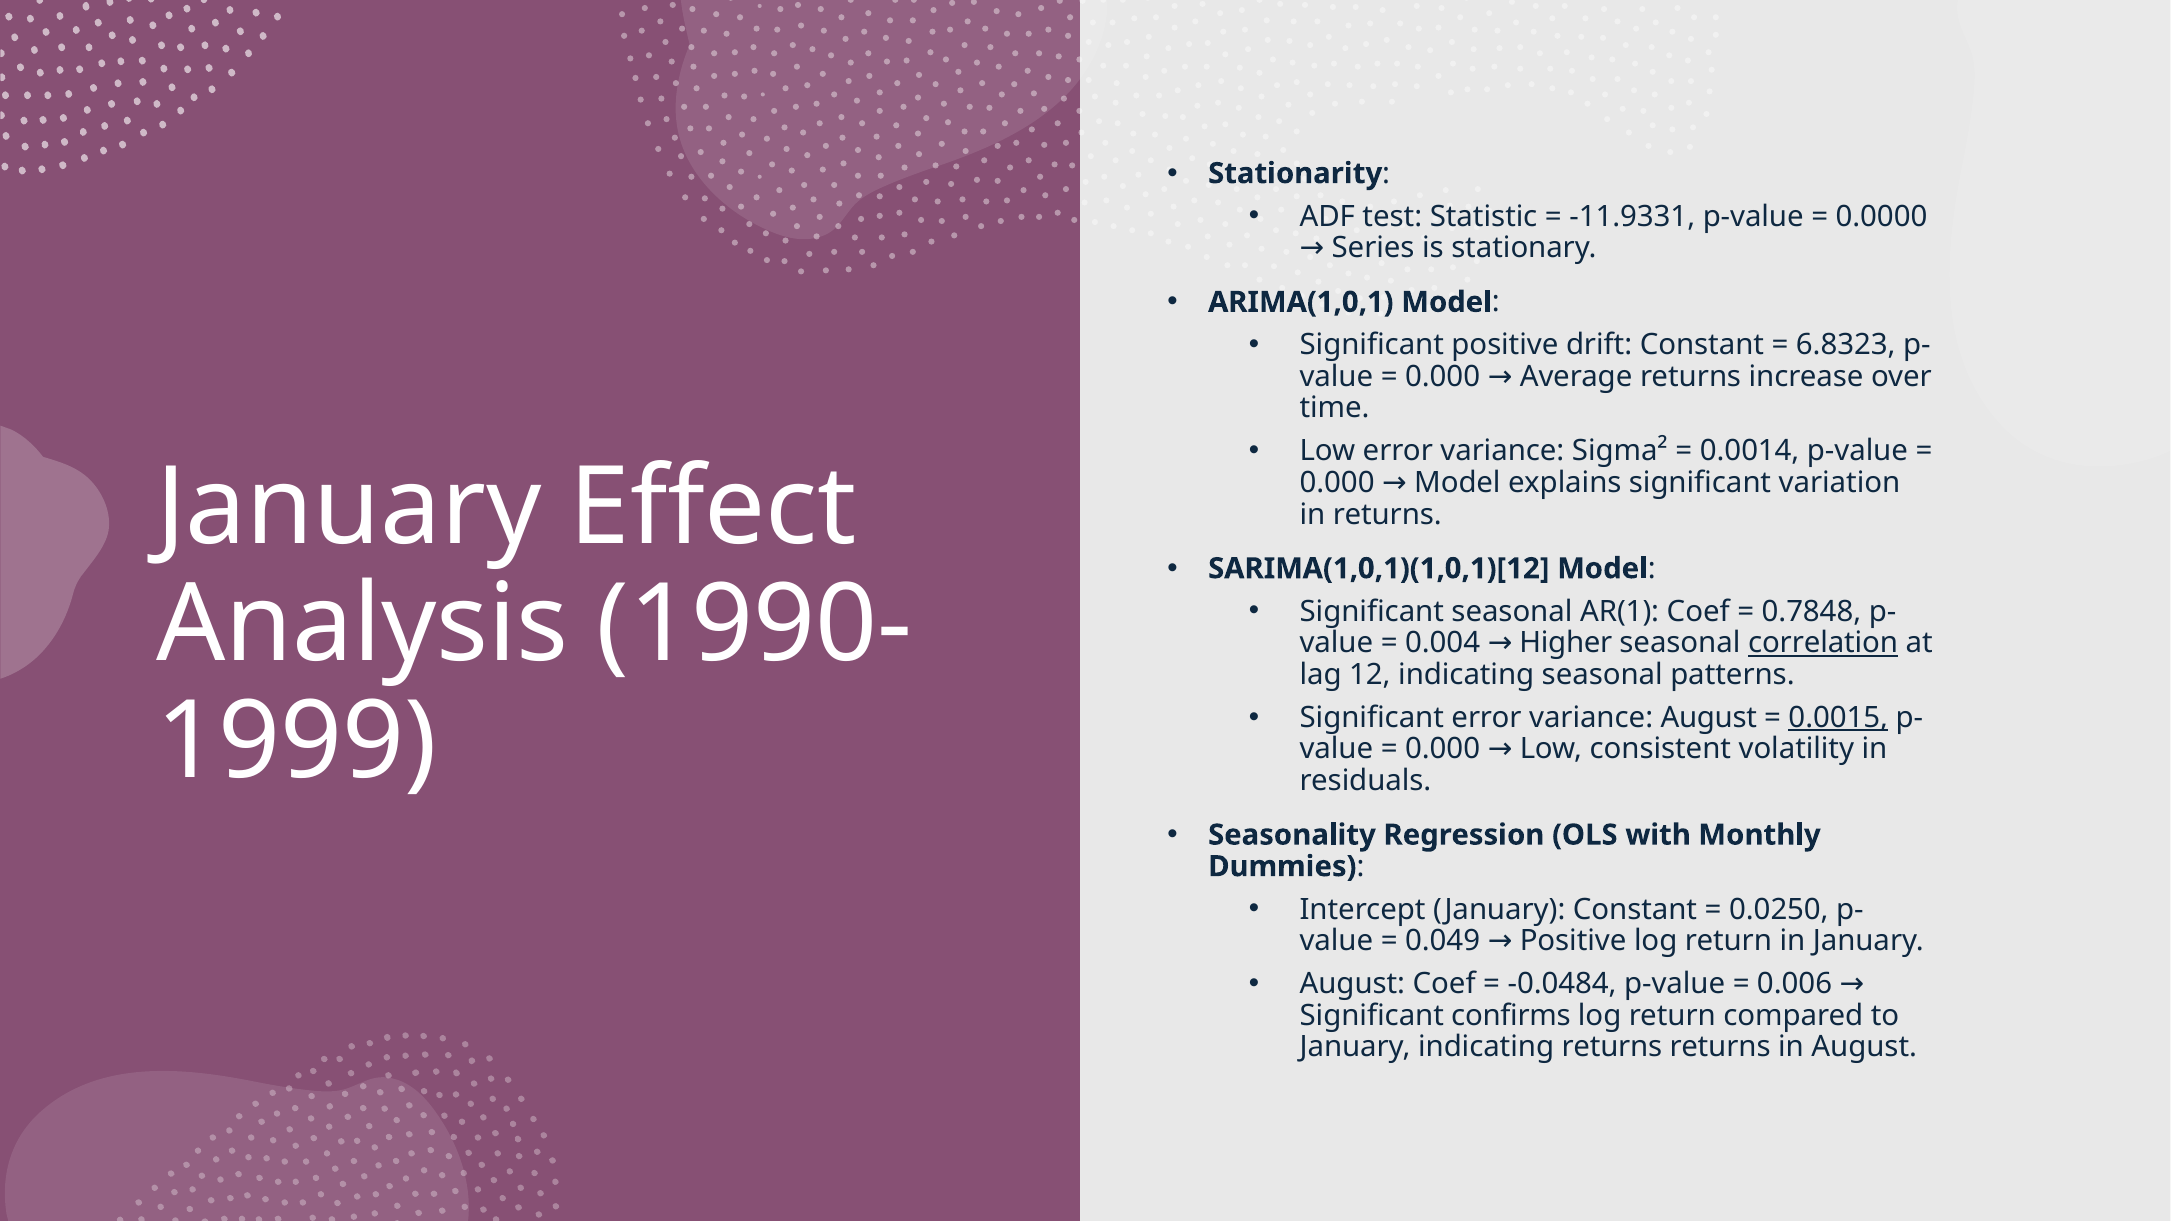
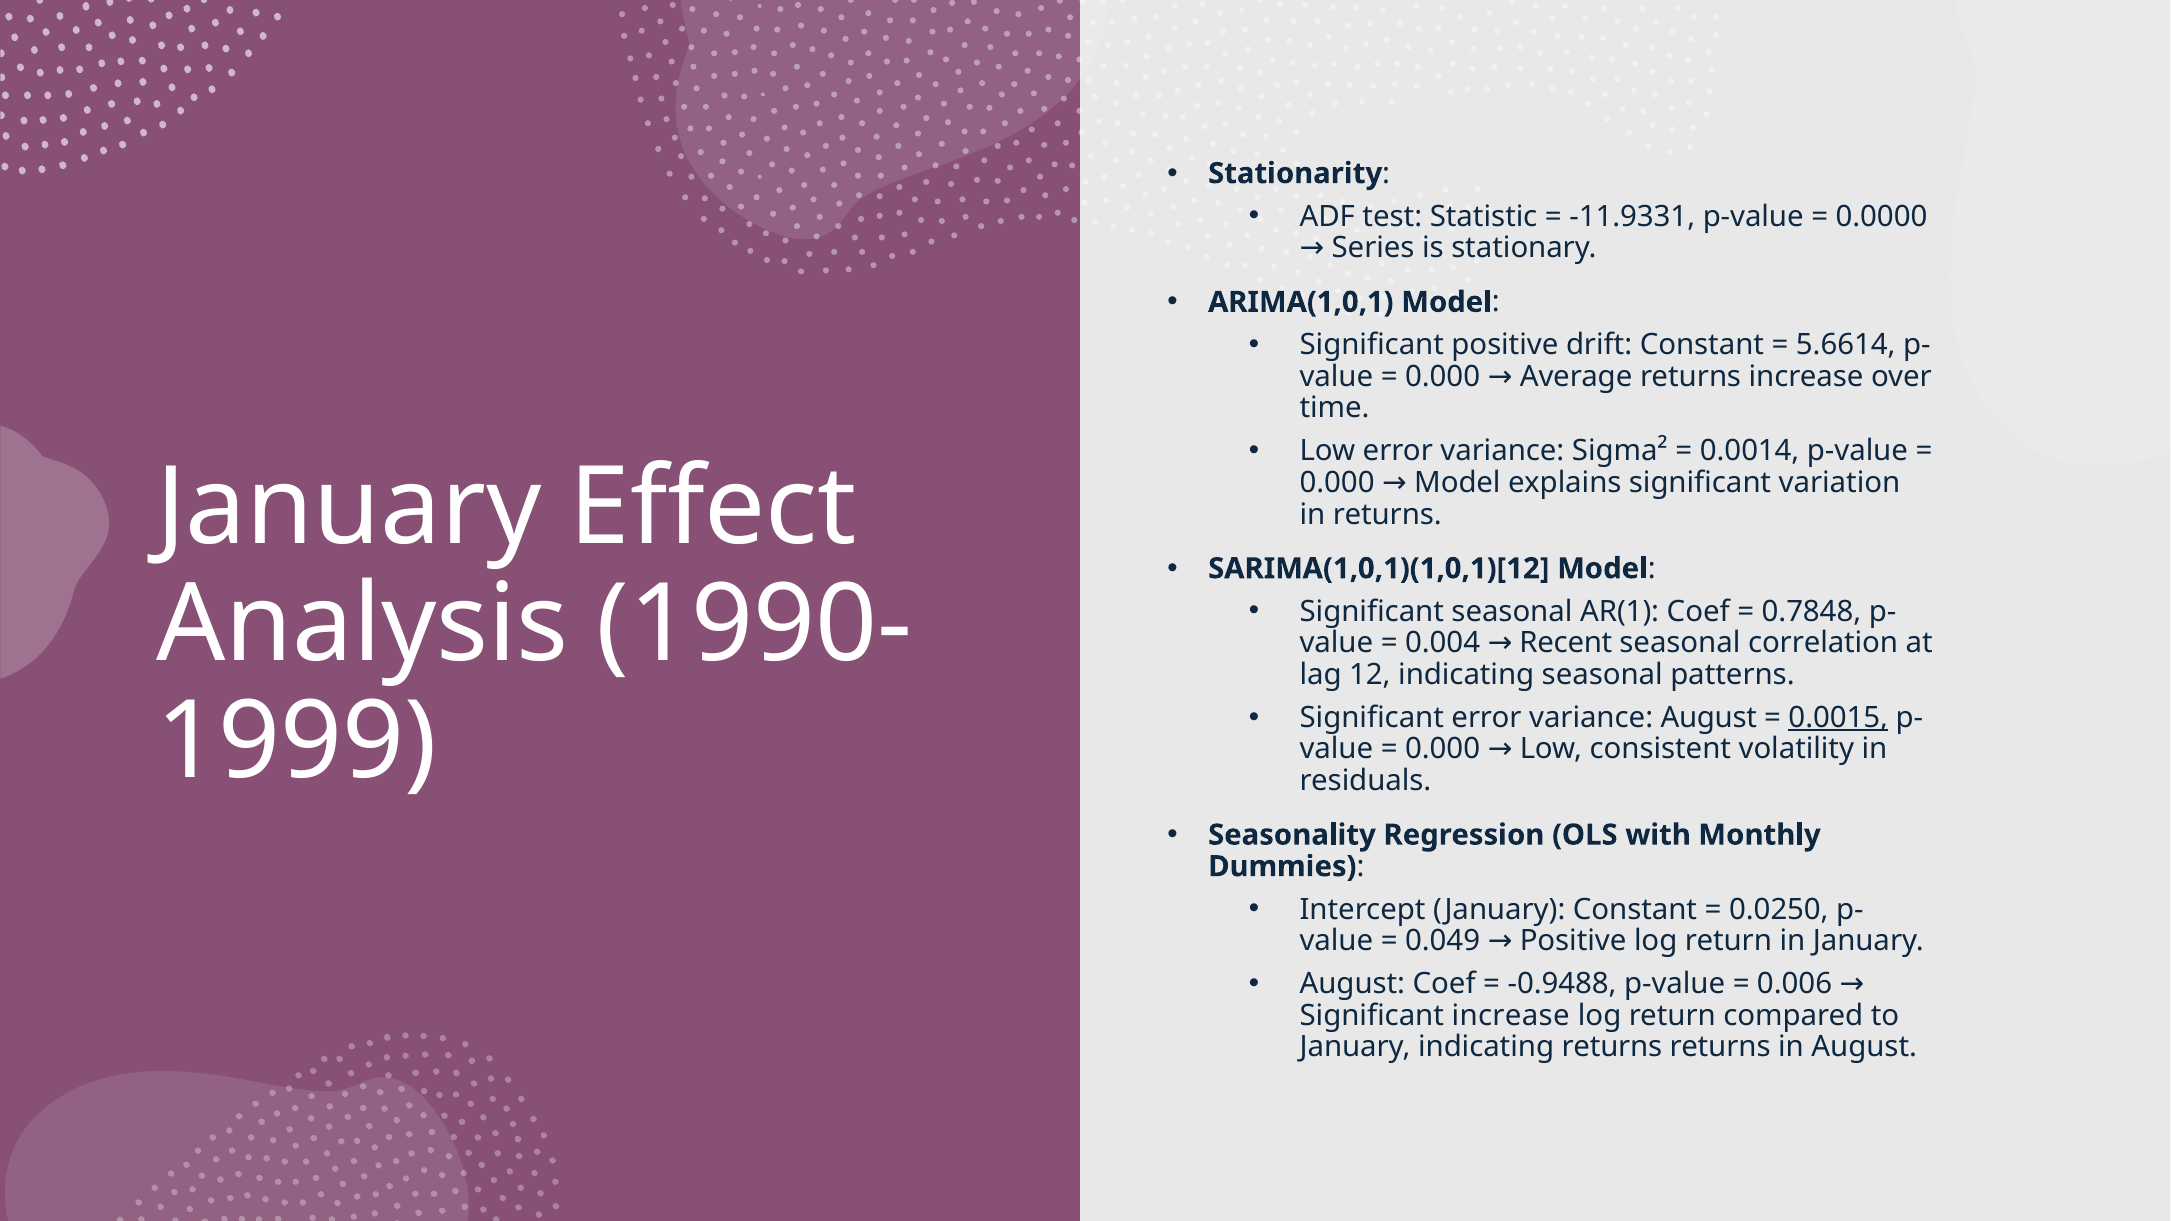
6.8323: 6.8323 -> 5.6614 (1846, 345)
Higher: Higher -> Recent (1566, 643)
correlation underline: present -> none (1823, 643)
-0.0484: -0.0484 -> -0.9488 (1562, 984)
Significant confirms: confirms -> increase (1511, 1016)
